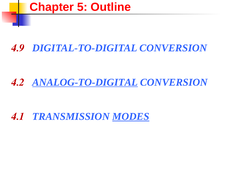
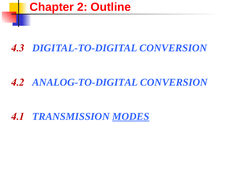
5: 5 -> 2 (82, 7)
4.9: 4.9 -> 4.3 (18, 48)
ANALOG-TO-DIGITAL underline: present -> none (85, 82)
